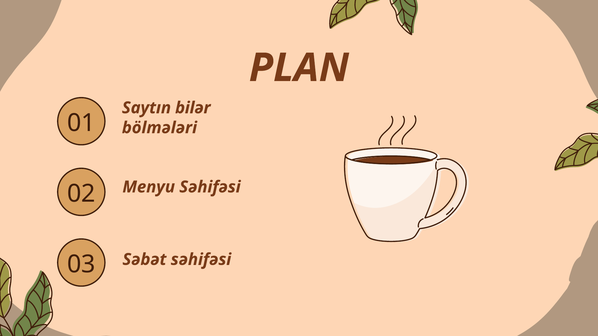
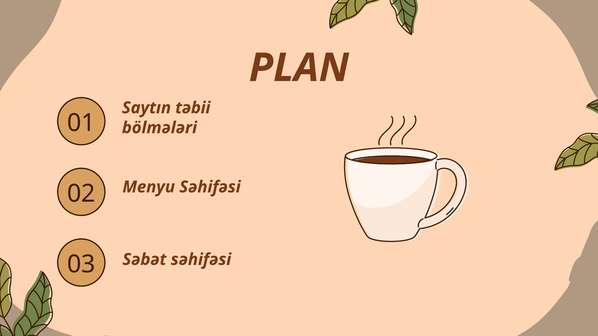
bilər: bilər -> təbii (193, 108)
